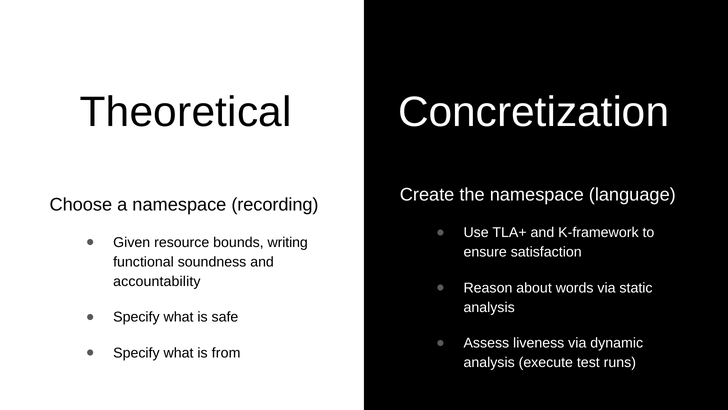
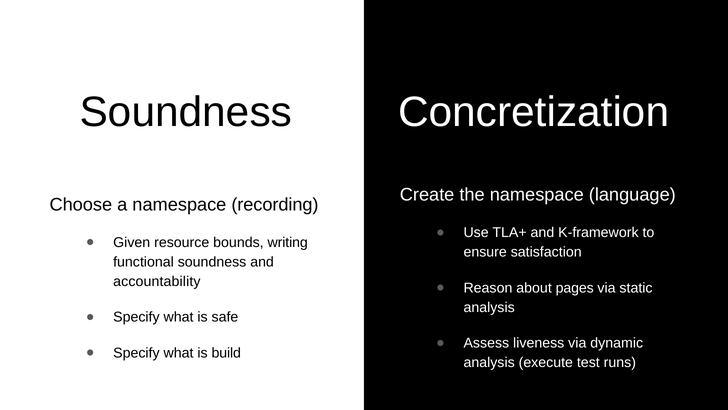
Theoretical: Theoretical -> Soundness (186, 112)
words: words -> pages (575, 288)
from: from -> build (226, 353)
